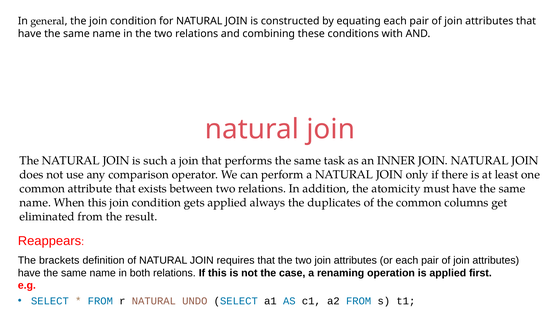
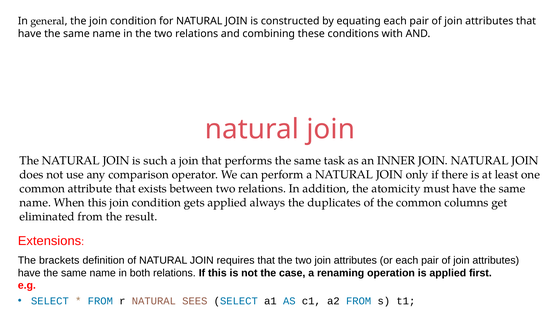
Reappears: Reappears -> Extensions (49, 241)
UNDO: UNDO -> SEES (195, 301)
